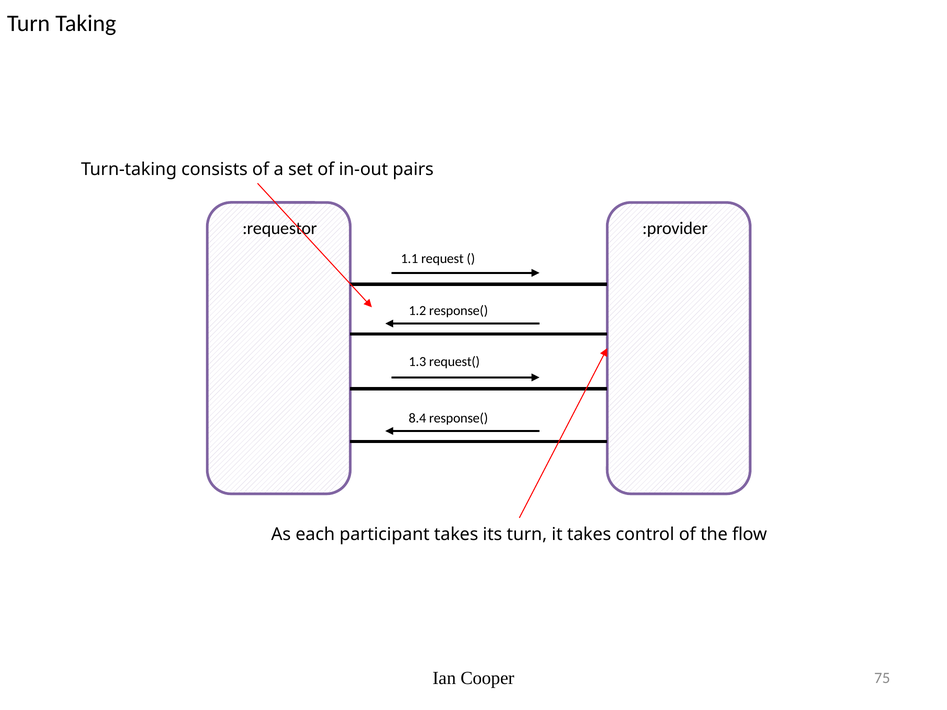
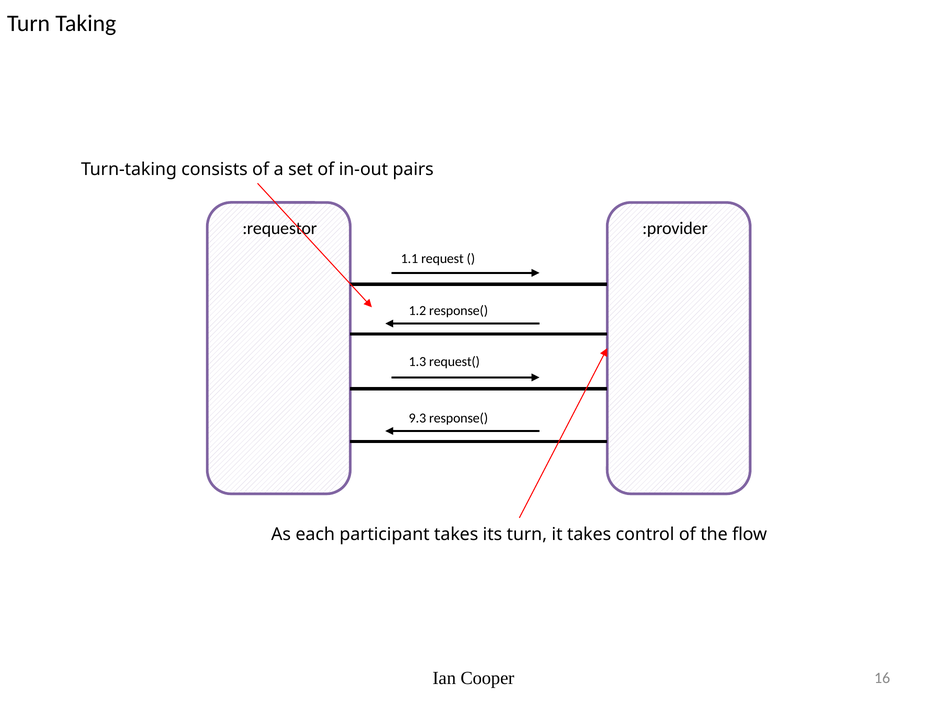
8.4: 8.4 -> 9.3 (417, 418)
75: 75 -> 16 (882, 678)
